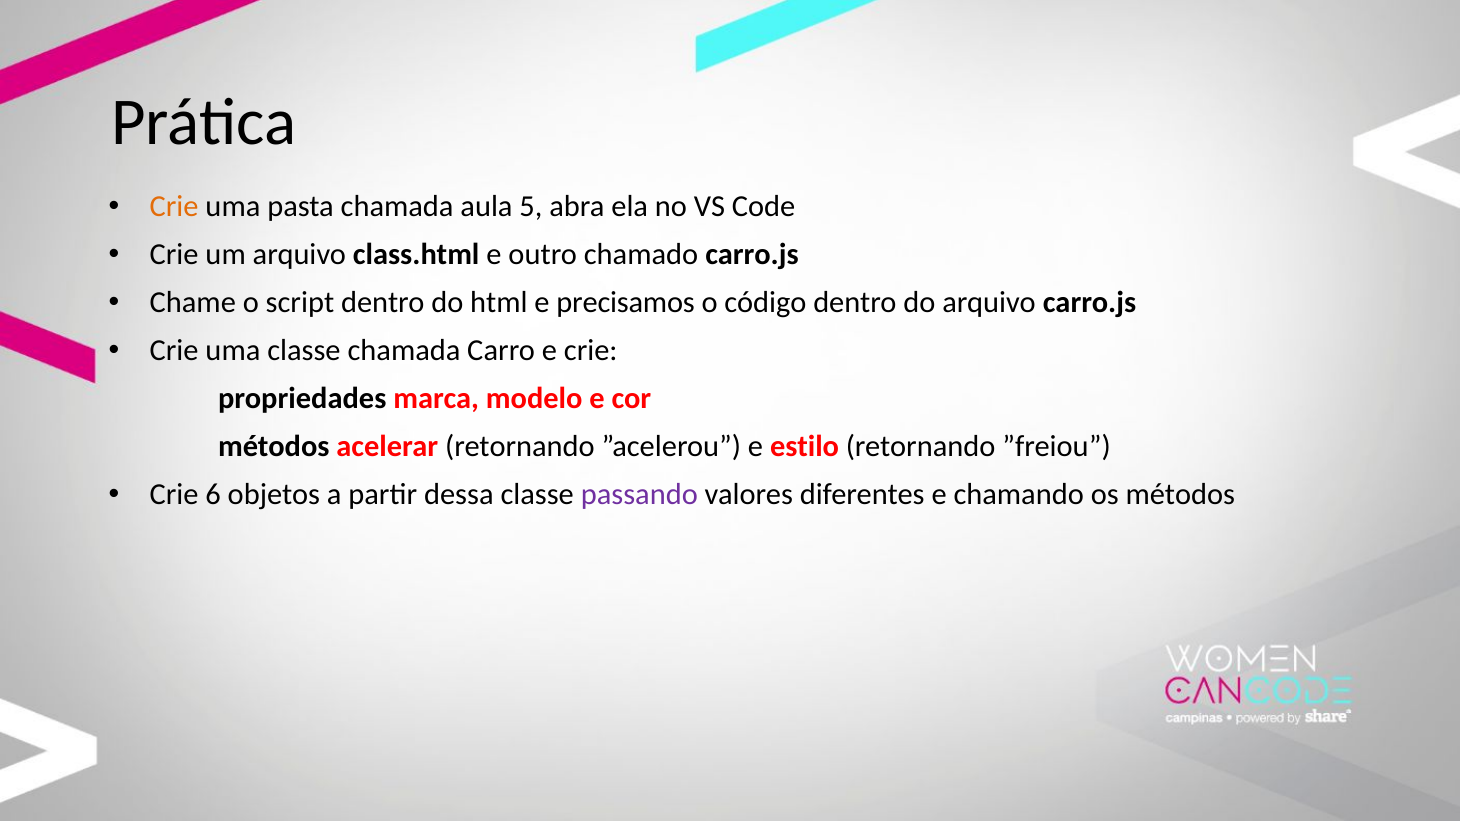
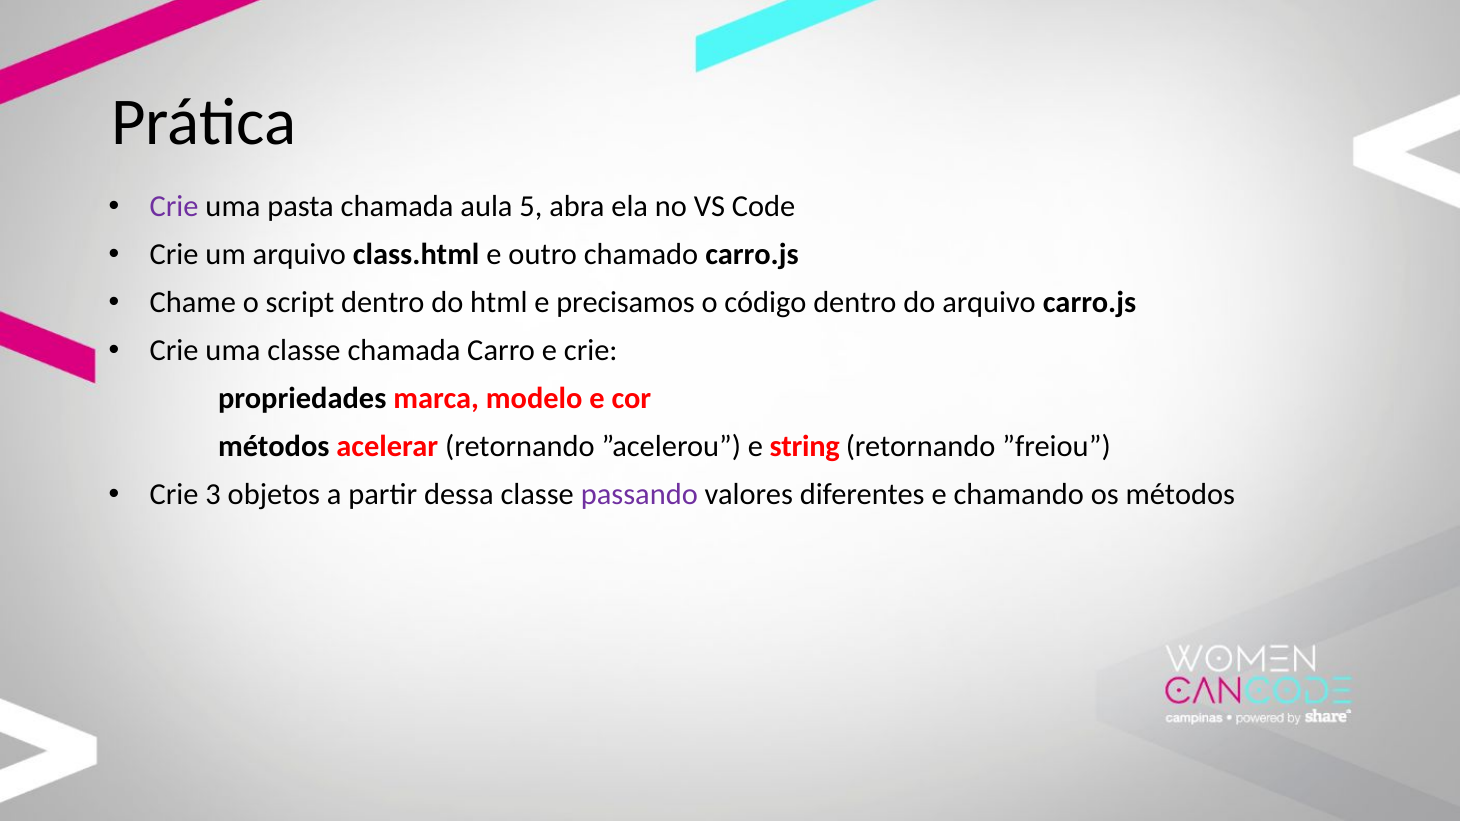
Crie colour: orange -> purple (174, 206)
estilo: estilo -> string (805, 447)
6: 6 -> 3 (213, 495)
